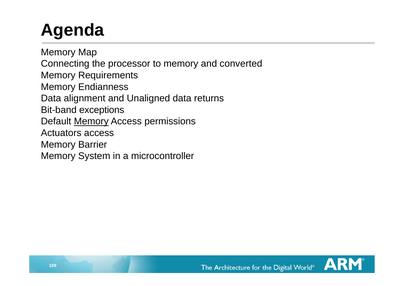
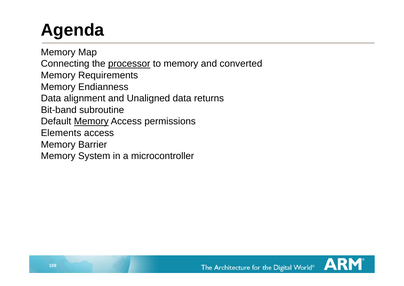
processor underline: none -> present (129, 64)
exceptions: exceptions -> subroutine (102, 110)
Actuators: Actuators -> Elements (61, 133)
